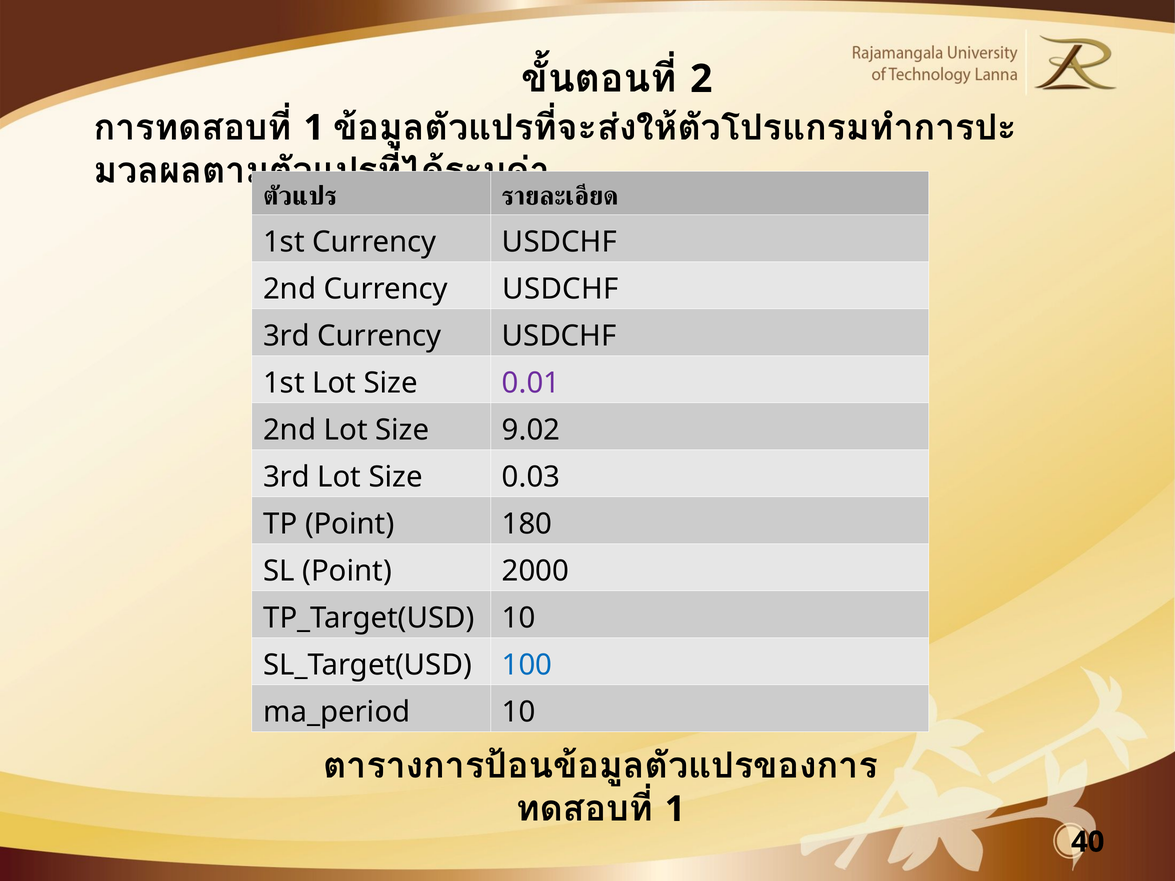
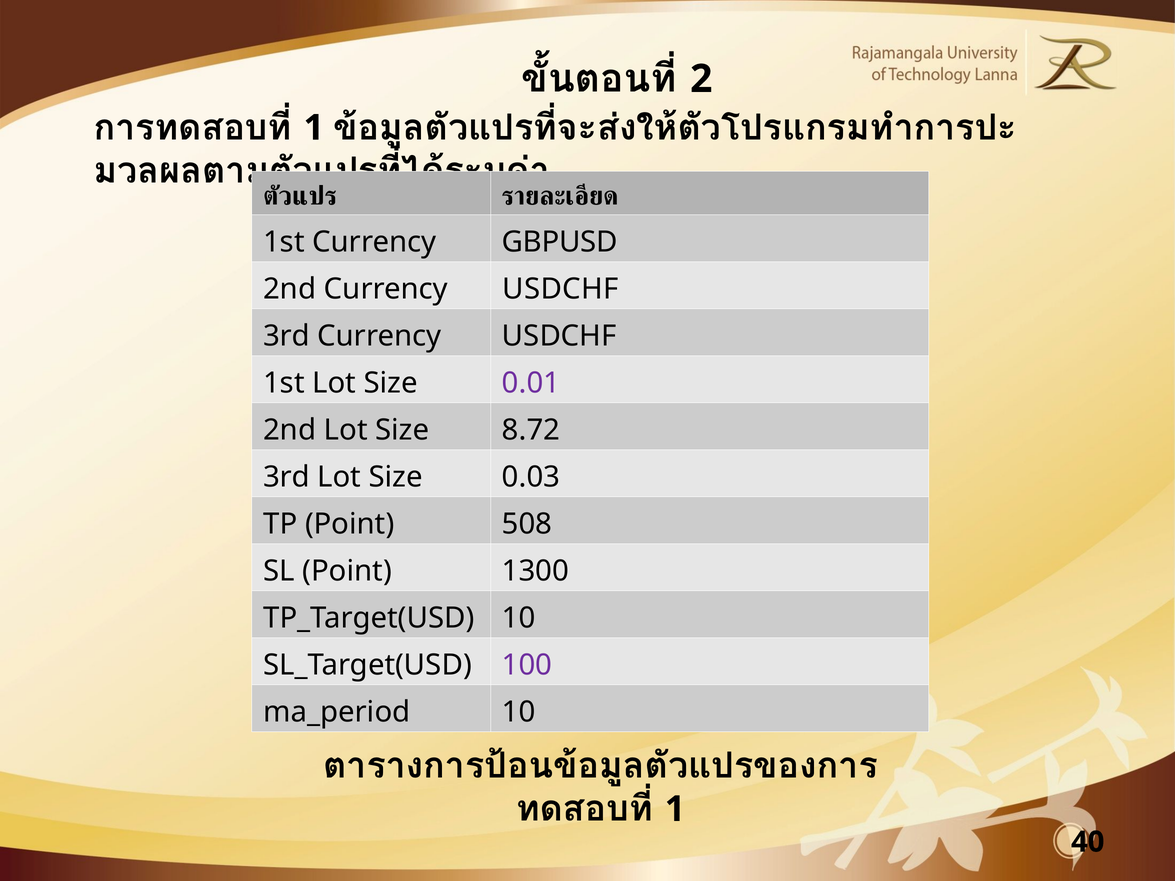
1st Currency USDCHF: USDCHF -> GBPUSD (560, 242)
9.02: 9.02 -> 8.72 (531, 430)
180: 180 -> 508 (527, 524)
2000: 2000 -> 1300 (536, 571)
100 colour: blue -> purple (527, 665)
